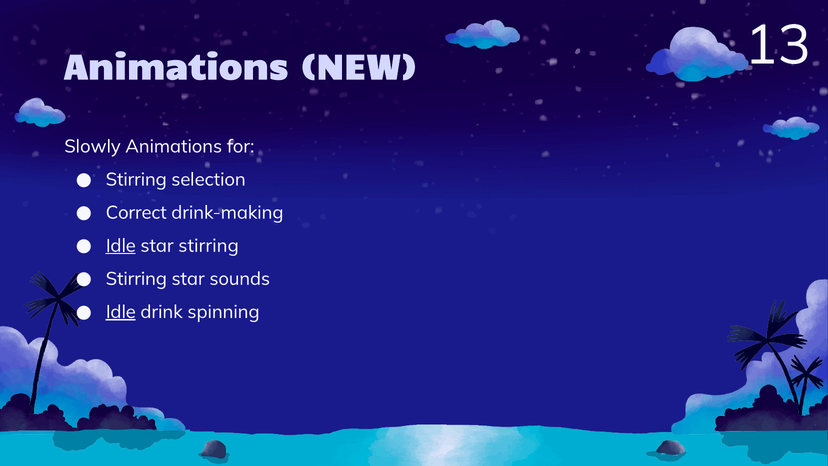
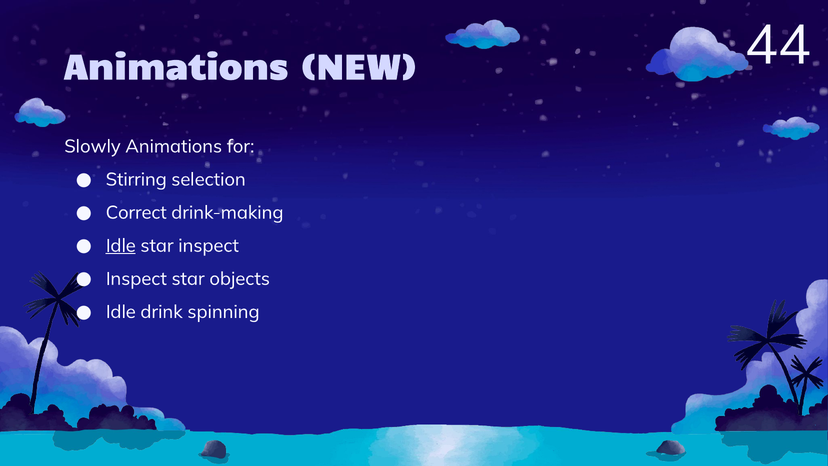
13: 13 -> 44 (778, 45)
star stirring: stirring -> inspect (209, 246)
Stirring: Stirring -> Inspect (136, 279)
sounds: sounds -> objects (240, 279)
Idle underline: present -> none (121, 312)
